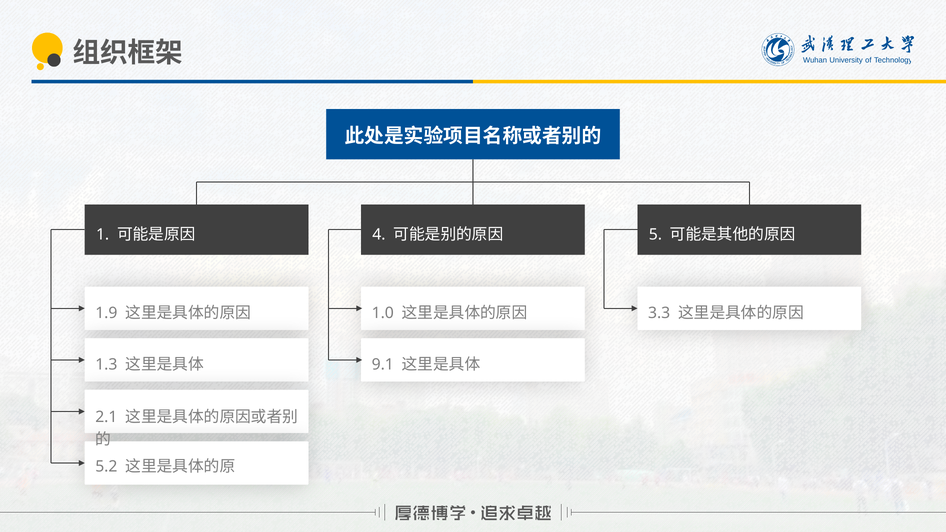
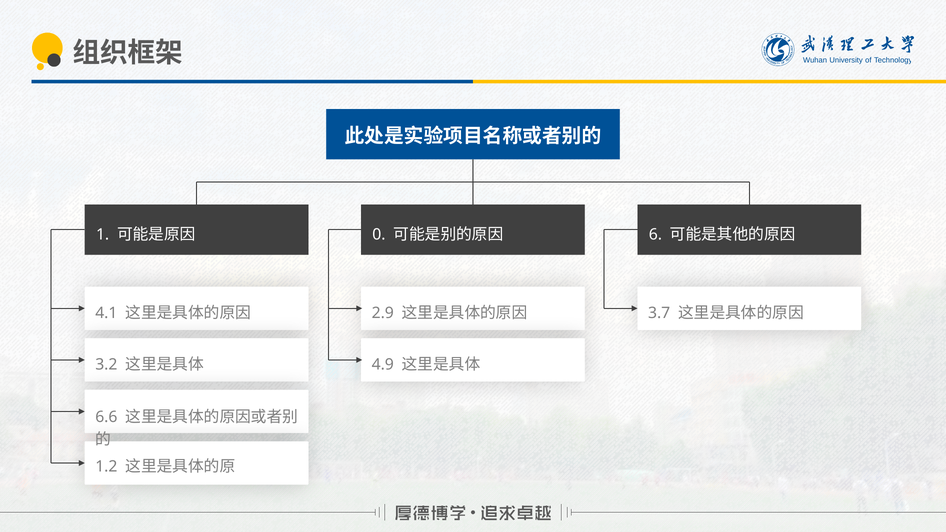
4: 4 -> 0 (379, 234)
5: 5 -> 6 (655, 234)
1.9: 1.9 -> 4.1 (106, 313)
1.0: 1.0 -> 2.9 (383, 313)
3.3: 3.3 -> 3.7 (659, 313)
1.3: 1.3 -> 3.2 (106, 364)
9.1: 9.1 -> 4.9 (383, 364)
2.1: 2.1 -> 6.6 (106, 417)
5.2: 5.2 -> 1.2 (106, 467)
